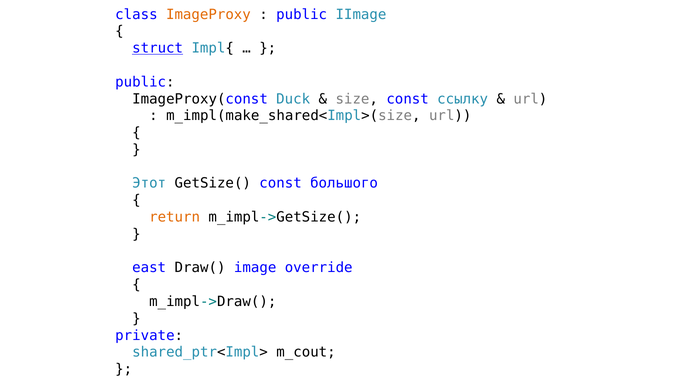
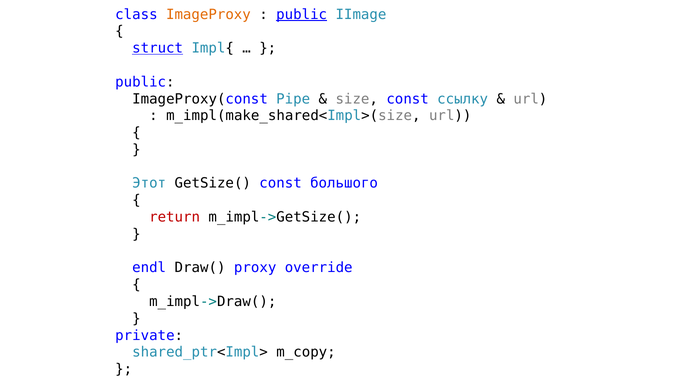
public underline: none -> present (302, 14)
Duck: Duck -> Pipe (293, 99)
return colour: orange -> red (175, 217)
east: east -> endl (149, 268)
image: image -> proxy (255, 268)
m_cout: m_cout -> m_copy (306, 352)
